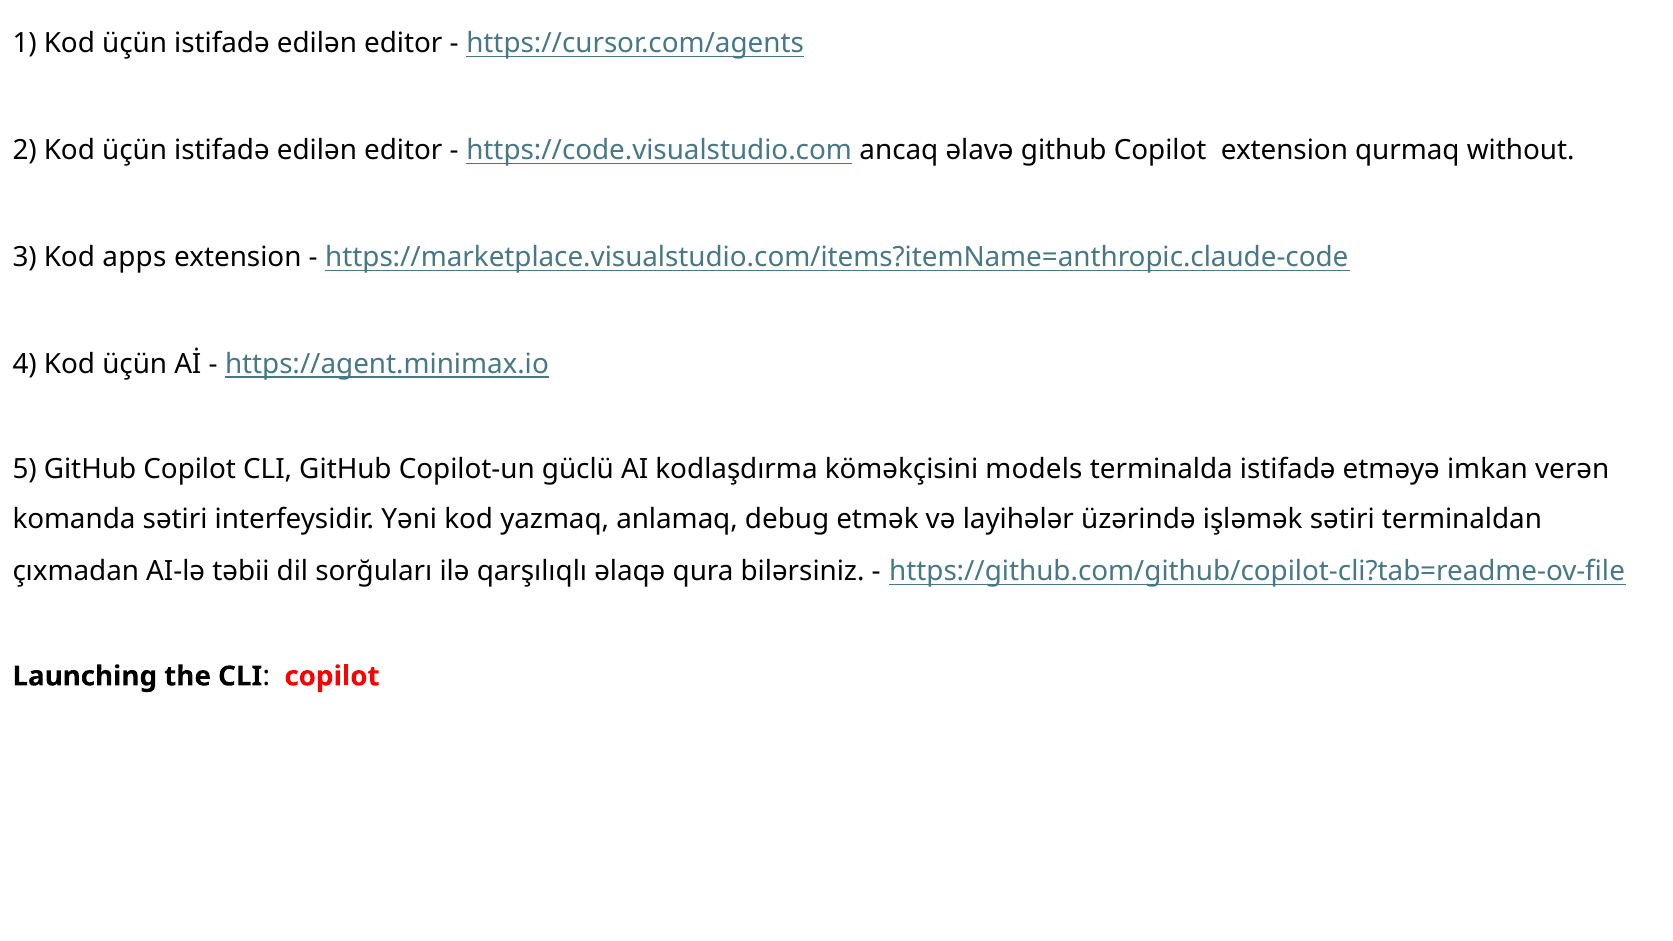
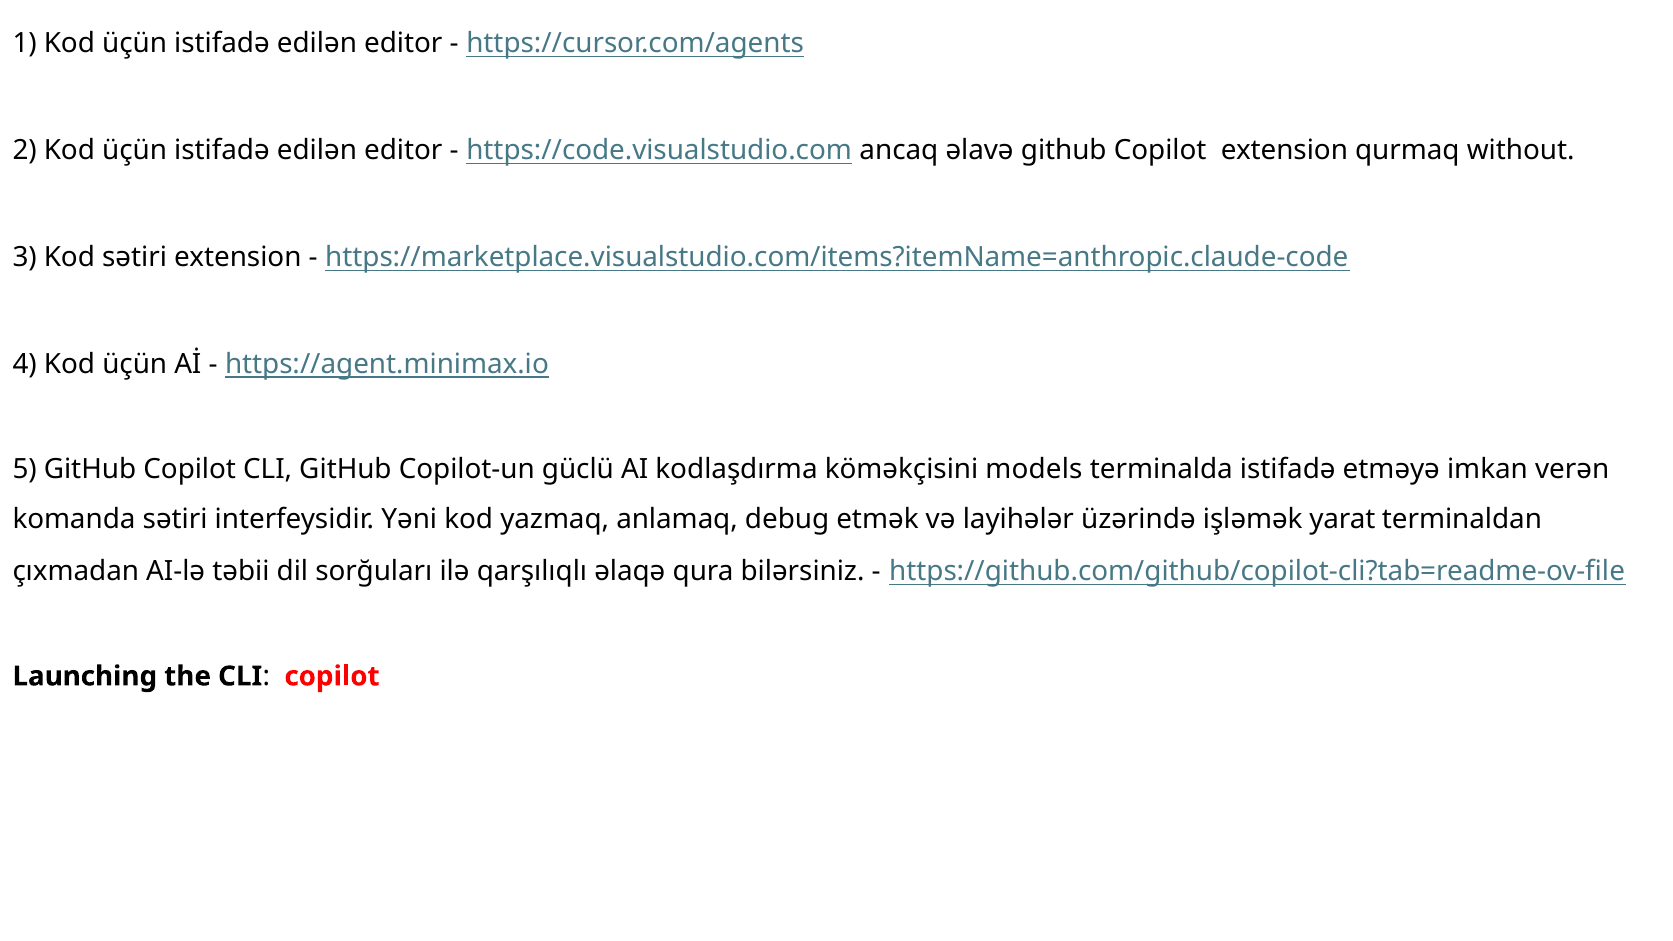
Kod apps: apps -> sətiri (135, 258)
işləmək sətiri: sətiri -> yarat (1342, 519)
